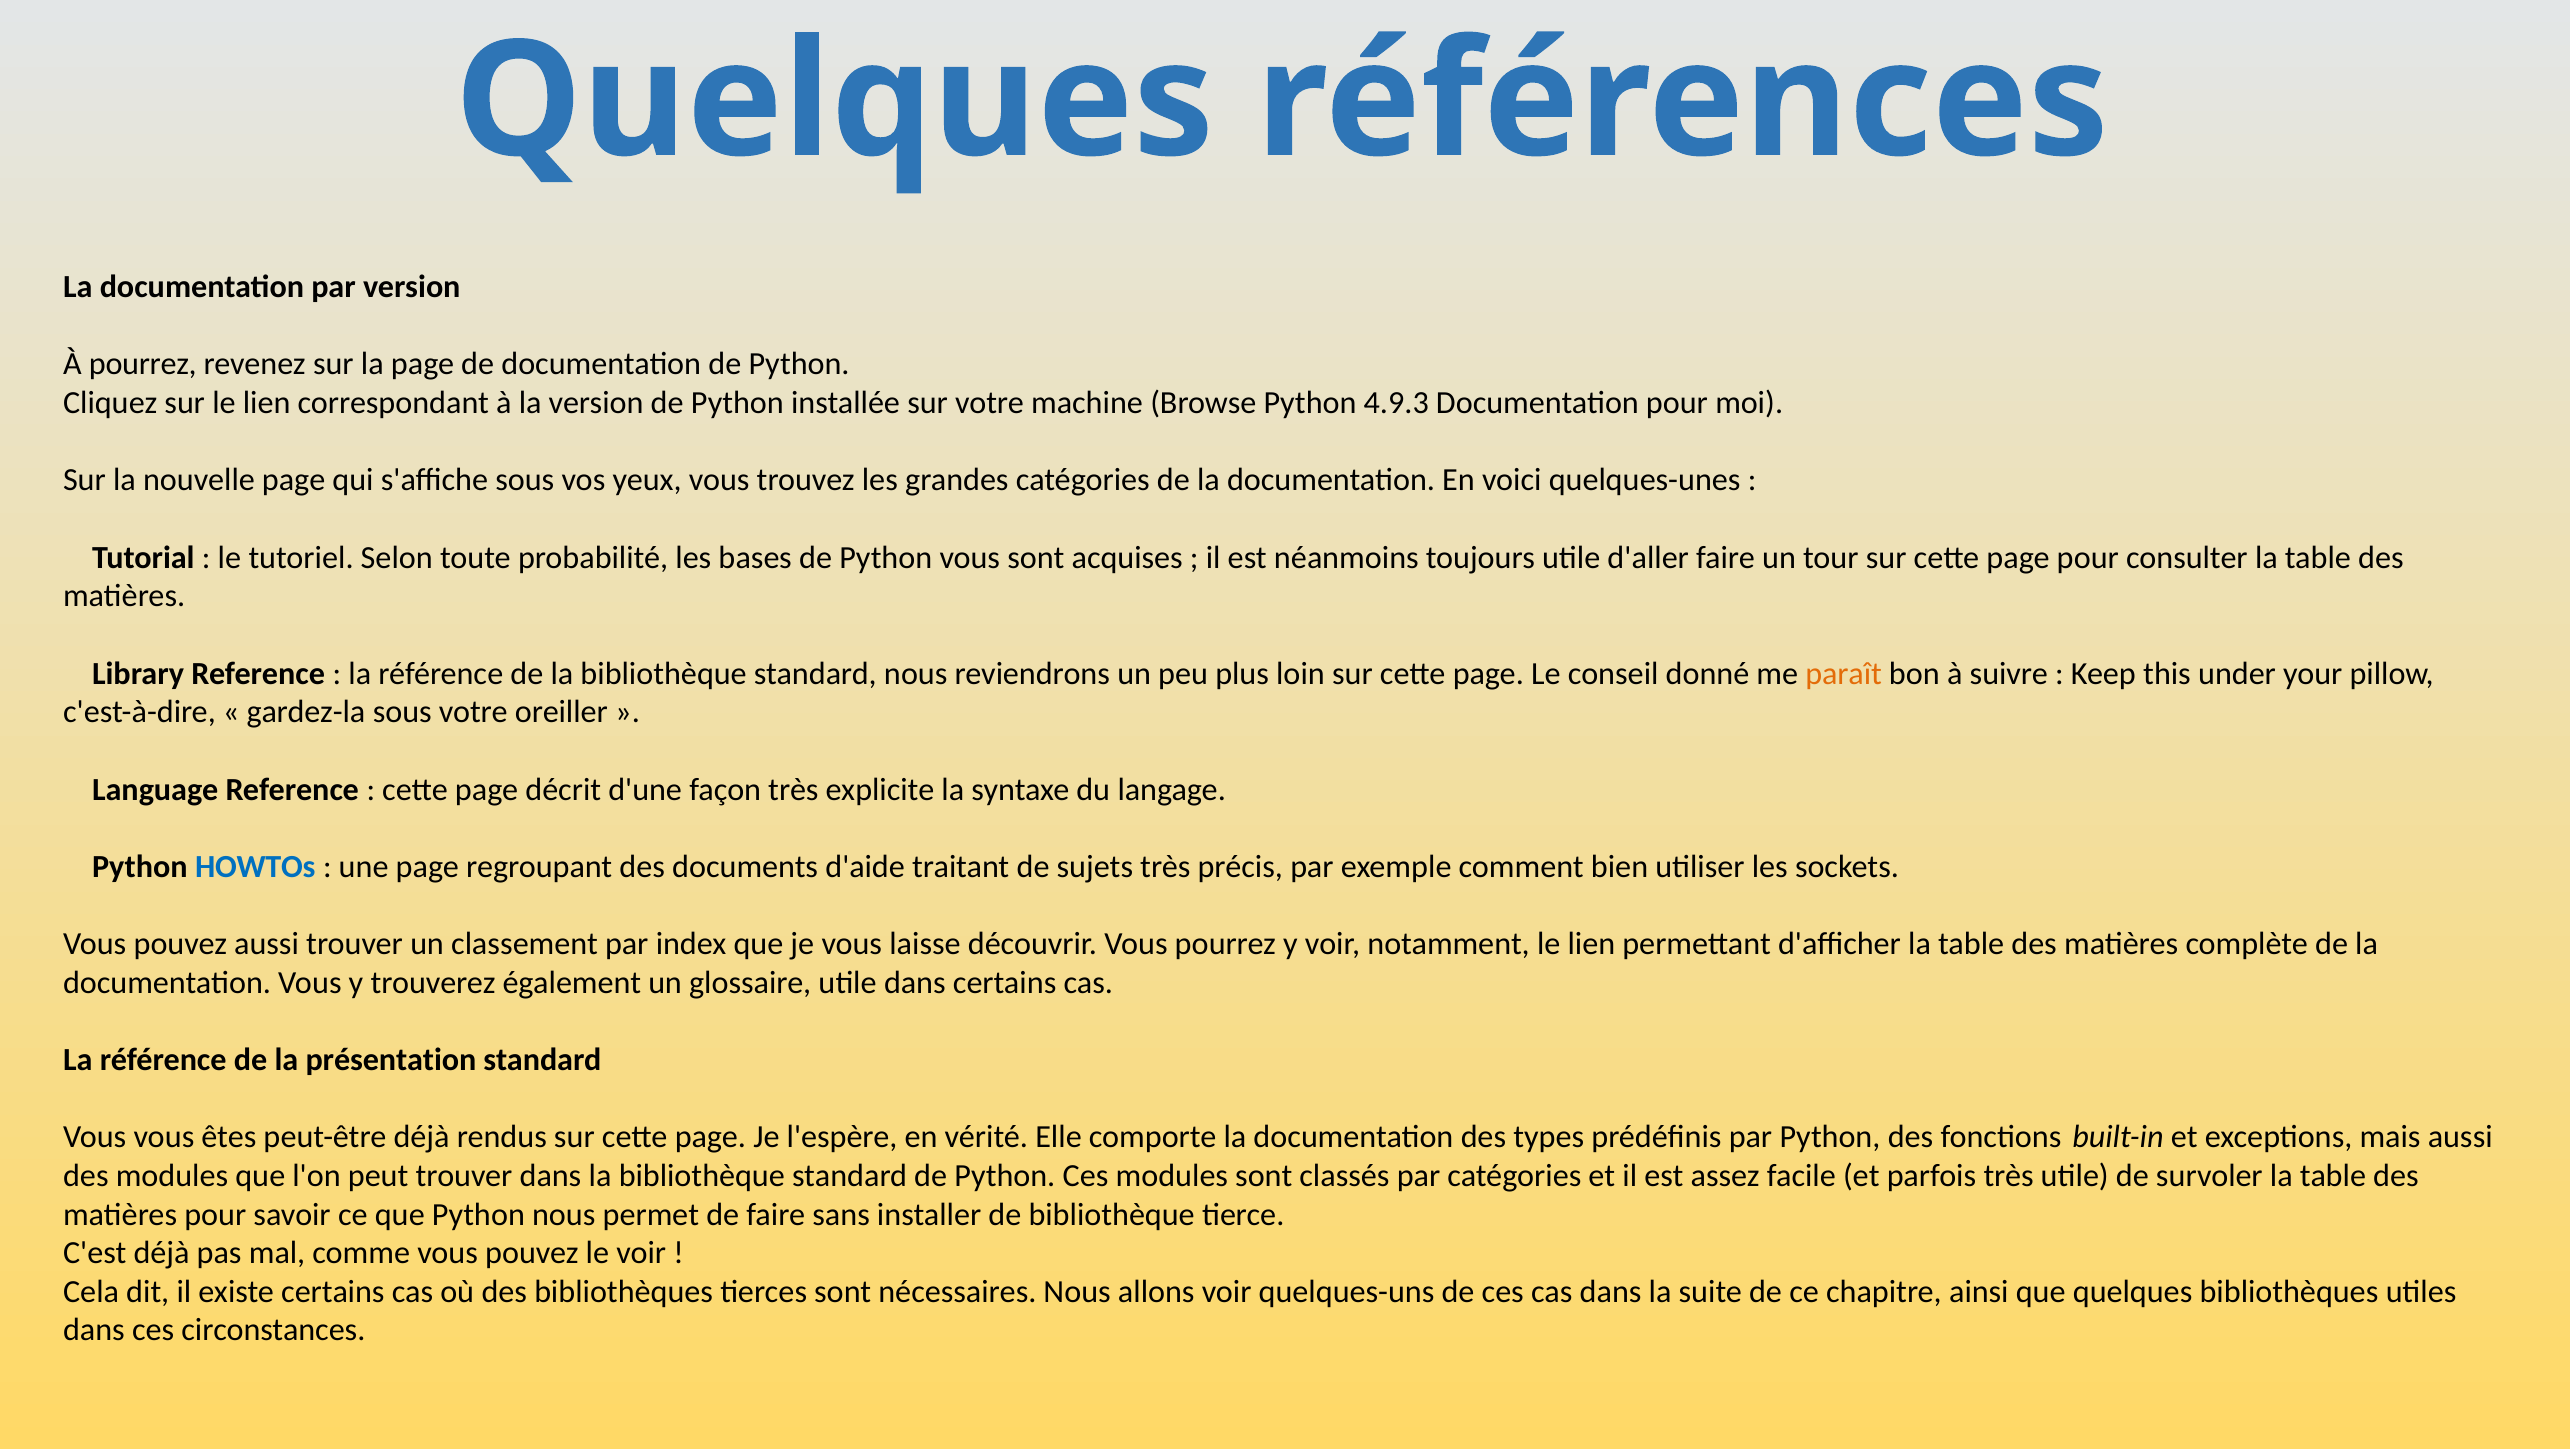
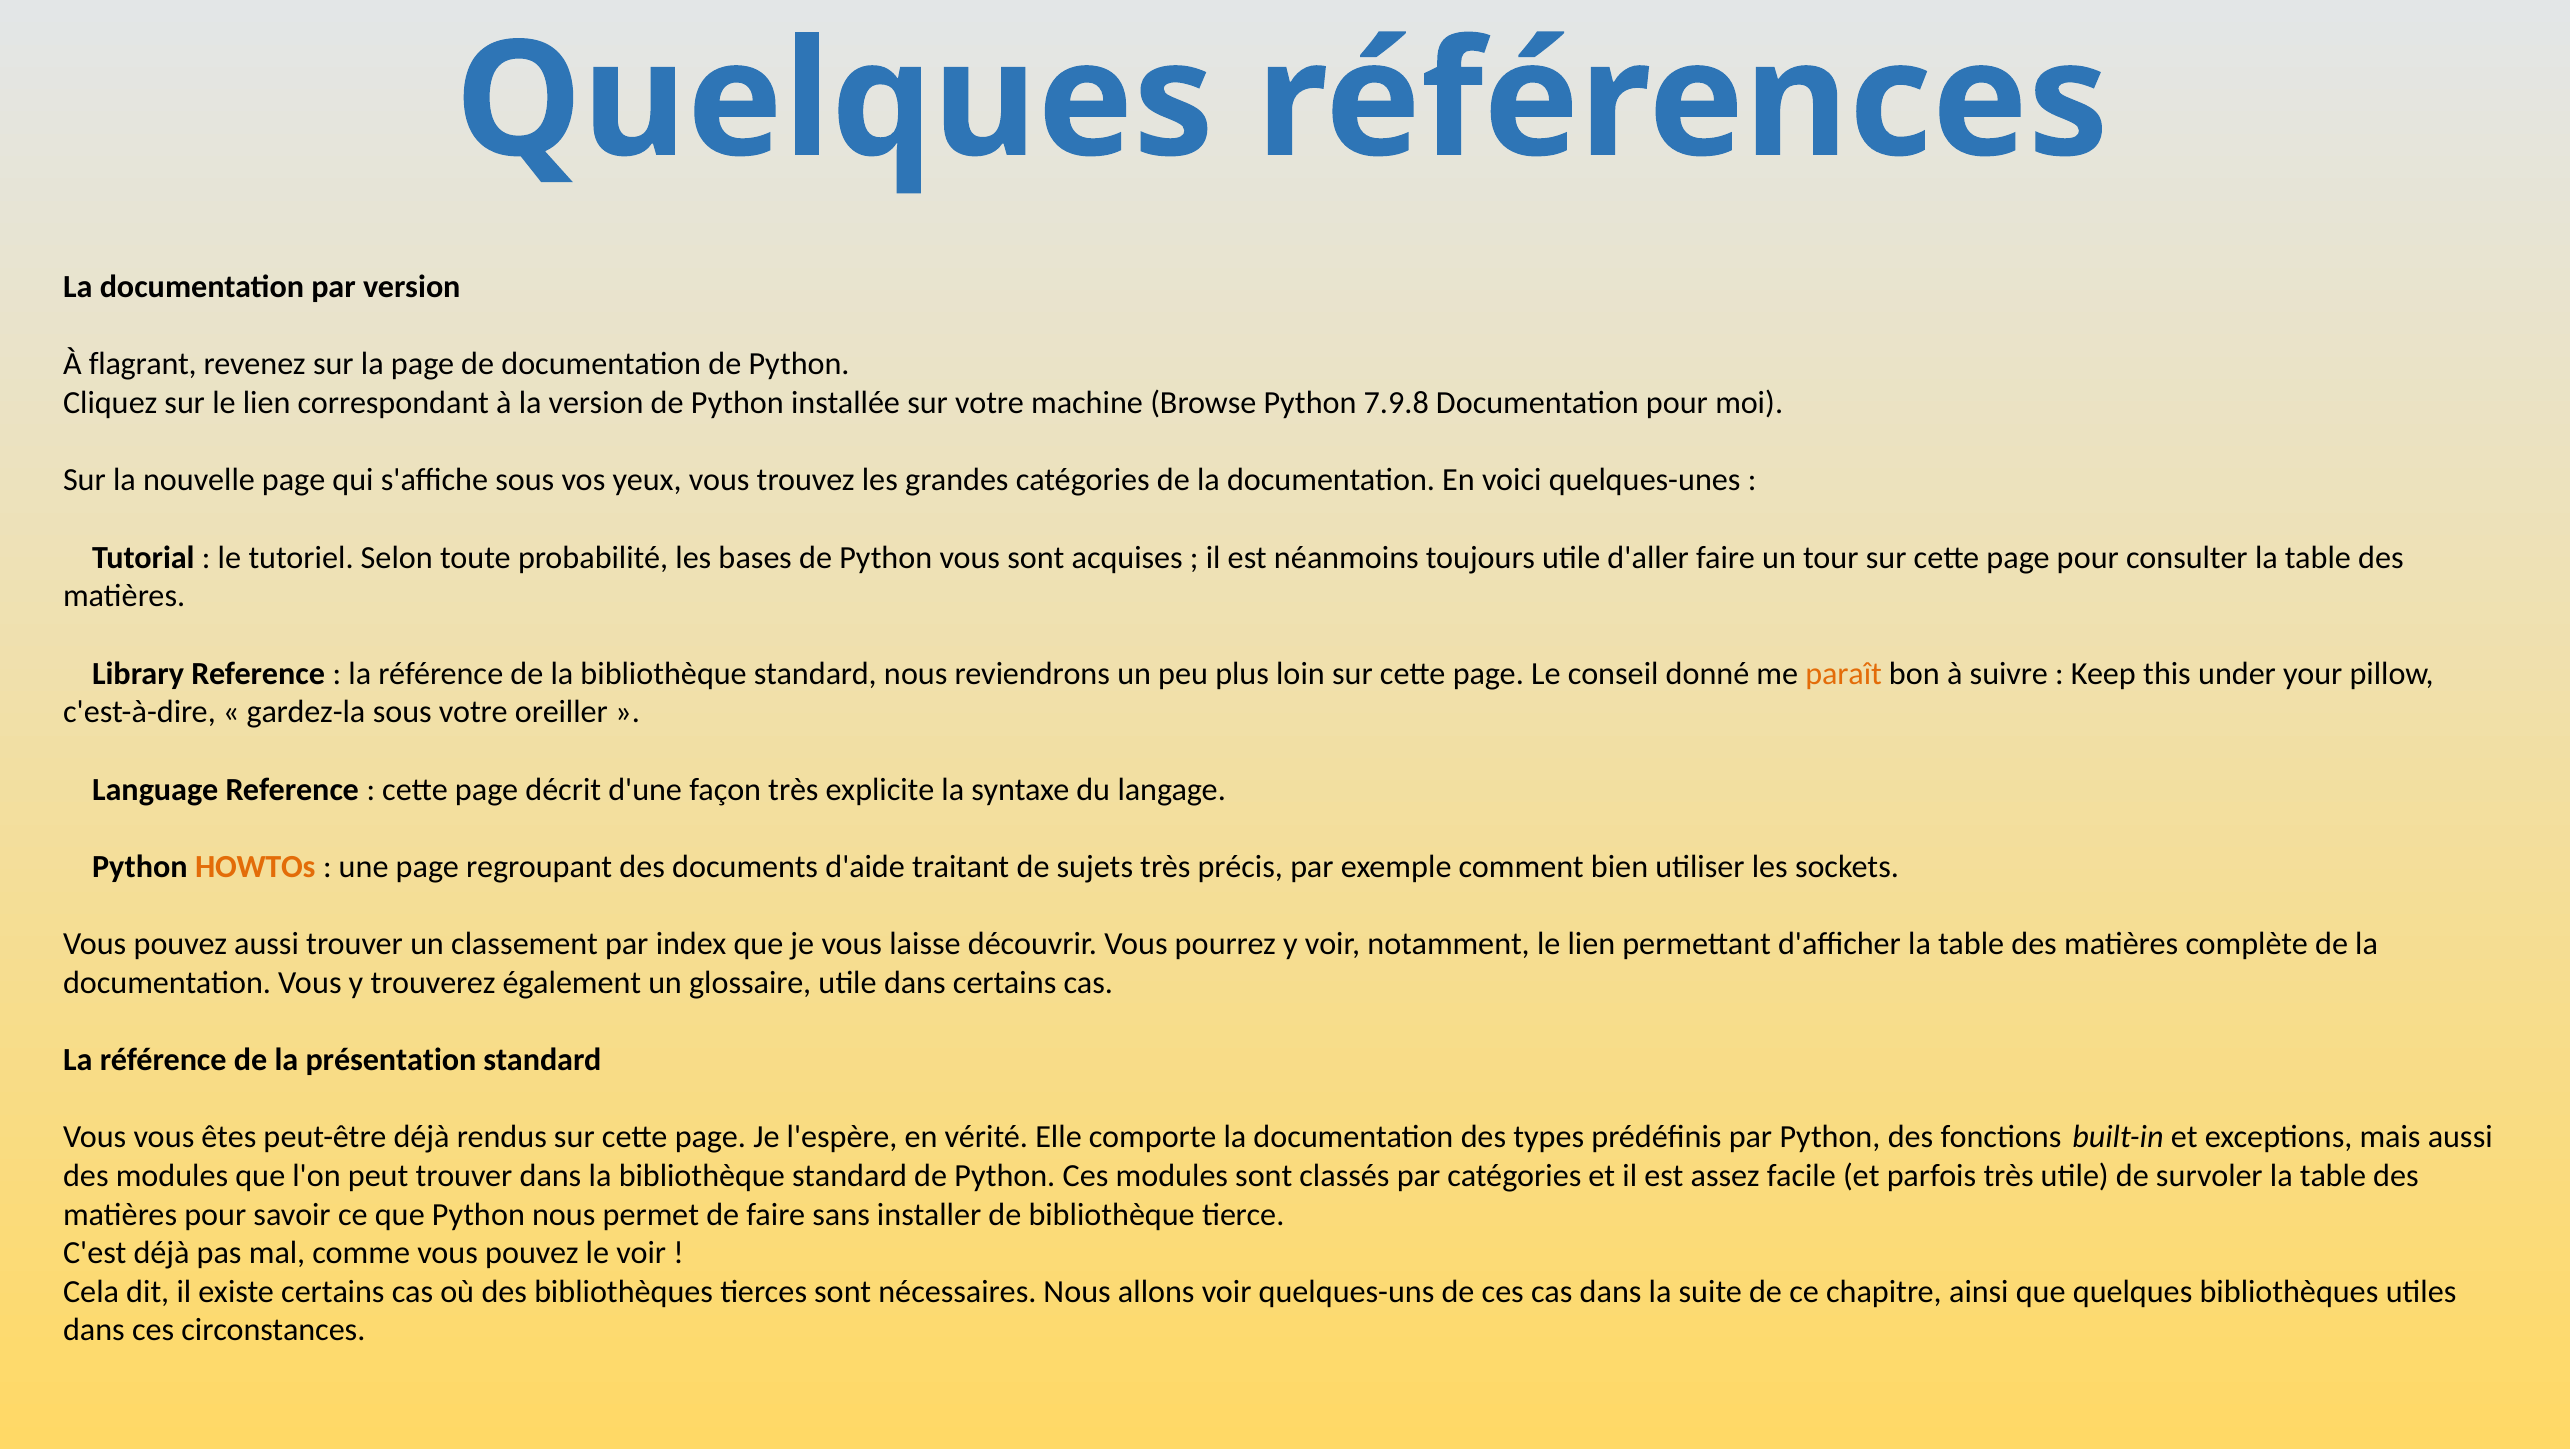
À pourrez: pourrez -> flagrant (143, 364)
4.9.3: 4.9.3 -> 7.9.8 (1396, 403)
HOWTOs colour: blue -> orange (255, 867)
